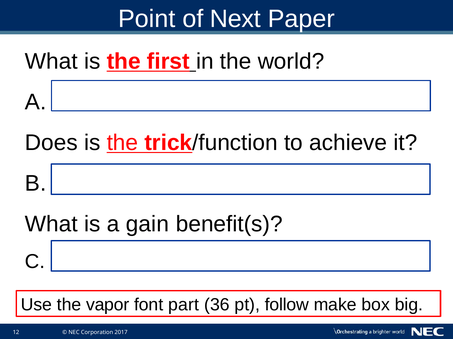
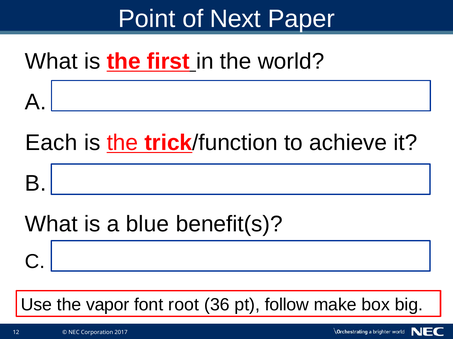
Does: Does -> Each (51, 143)
gain: gain -> blue (147, 224)
part: part -> root (184, 305)
